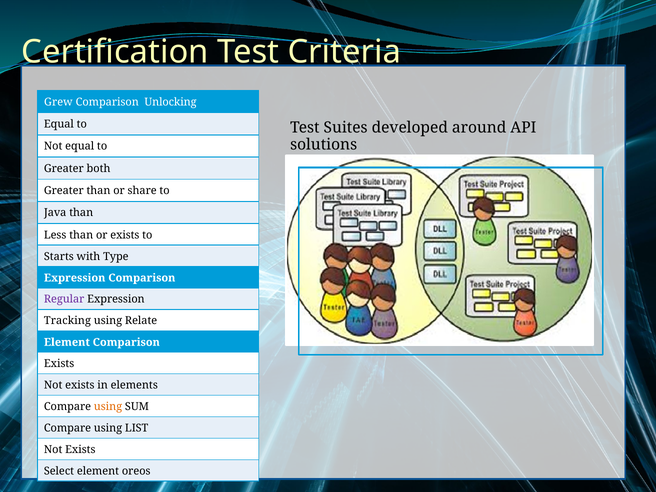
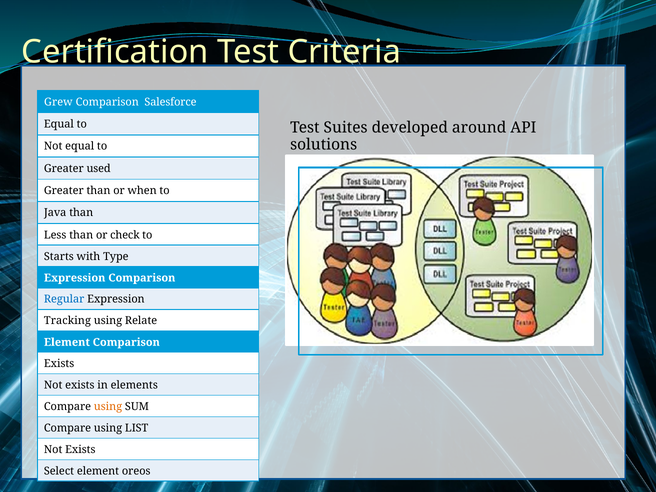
Unlocking: Unlocking -> Salesforce (171, 102)
both: both -> used (99, 168)
share: share -> when (142, 191)
or exists: exists -> check (125, 235)
Regular colour: purple -> blue (64, 299)
